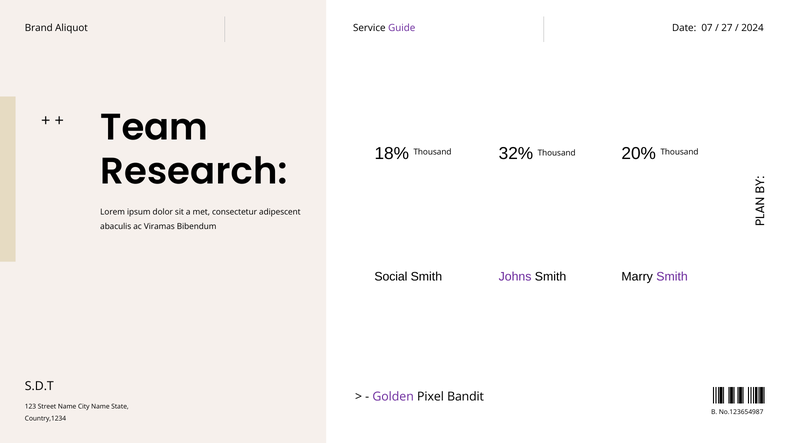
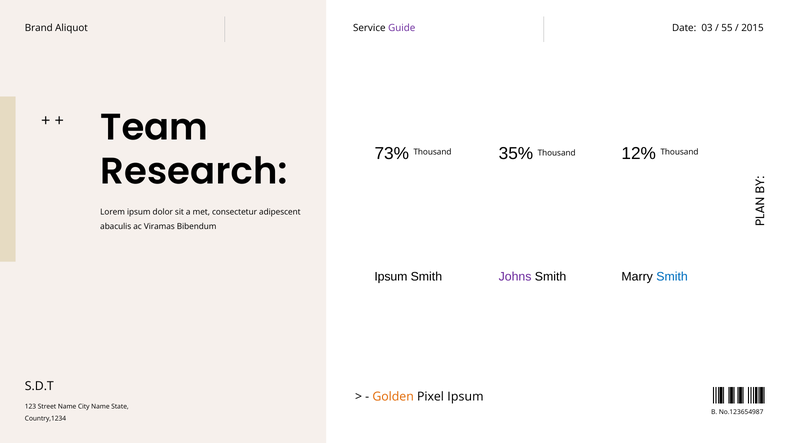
07: 07 -> 03 (707, 28)
27: 27 -> 55 (727, 28)
2024: 2024 -> 2015 (752, 28)
18%: 18% -> 73% (392, 154)
32%: 32% -> 35% (516, 154)
20%: 20% -> 12% (639, 154)
Social: Social -> Ipsum (391, 277)
Smith colour: purple -> blue (672, 277)
Golden colour: purple -> orange (393, 397)
Pixel Bandit: Bandit -> Ipsum (465, 397)
